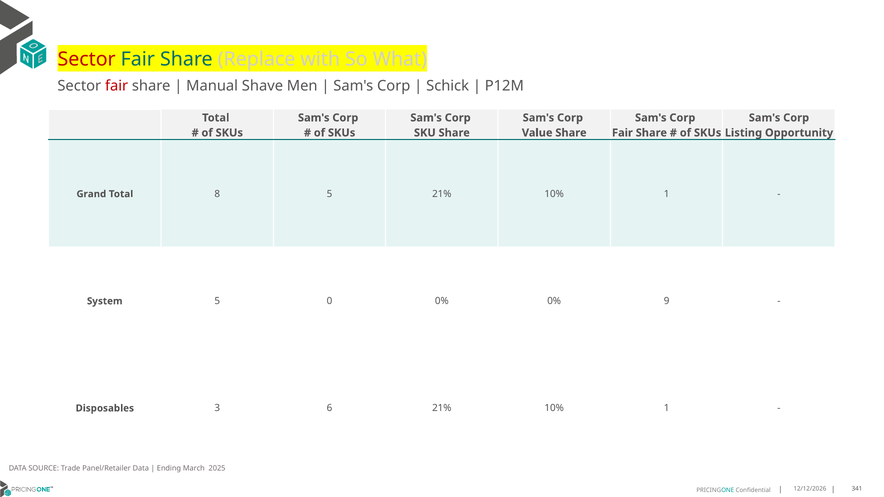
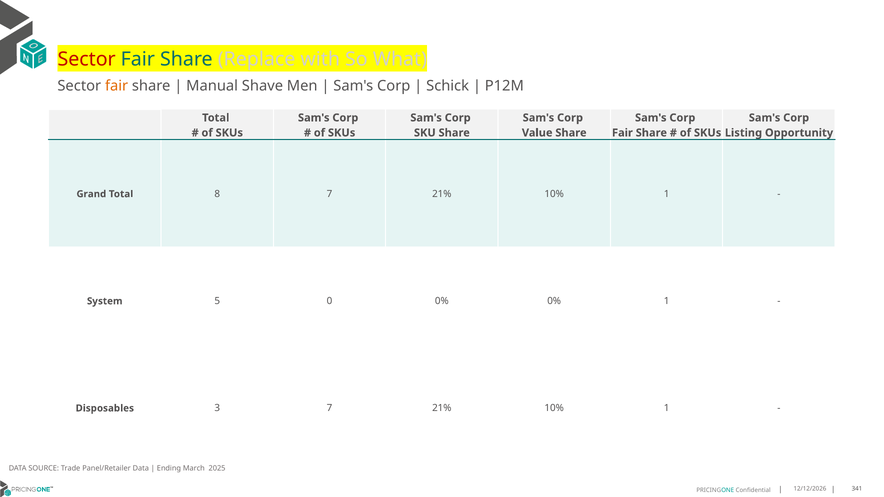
fair colour: red -> orange (117, 86)
8 5: 5 -> 7 (330, 194)
0% 9: 9 -> 1 (667, 301)
3 6: 6 -> 7 (330, 408)
